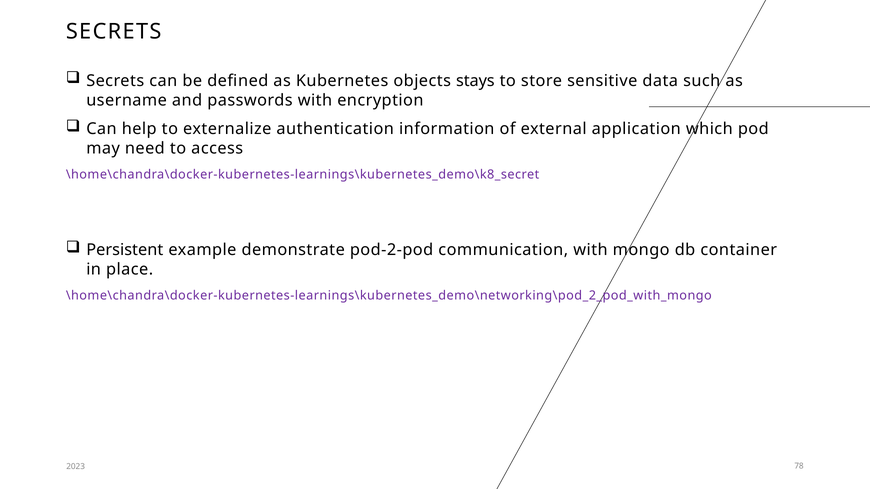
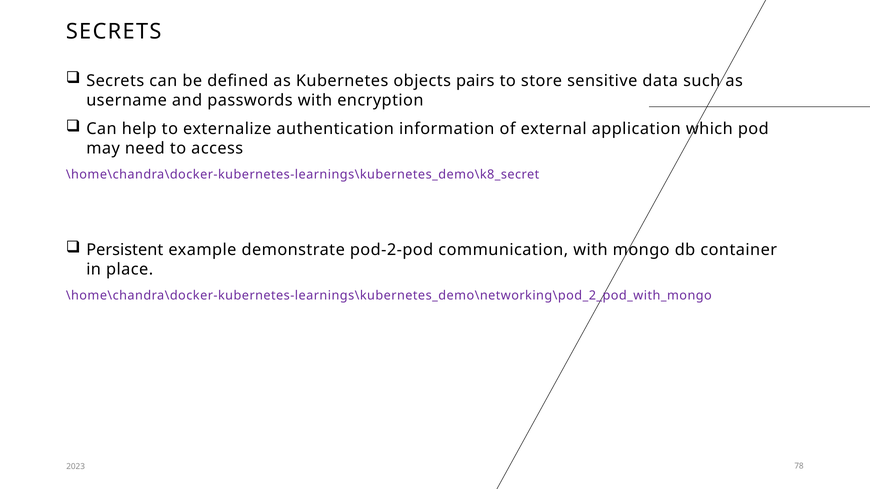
stays: stays -> pairs (475, 81)
